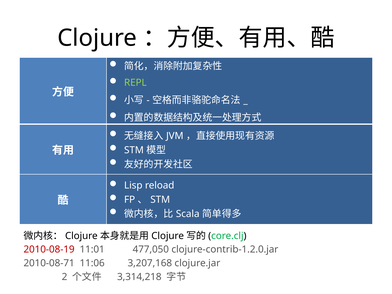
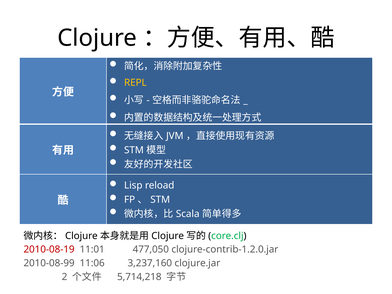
REPL colour: light green -> yellow (135, 83)
2010-08-71: 2010-08-71 -> 2010-08-99 (49, 263)
3,207,168: 3,207,168 -> 3,237,160 (150, 263)
3,314,218: 3,314,218 -> 5,714,218 (139, 277)
